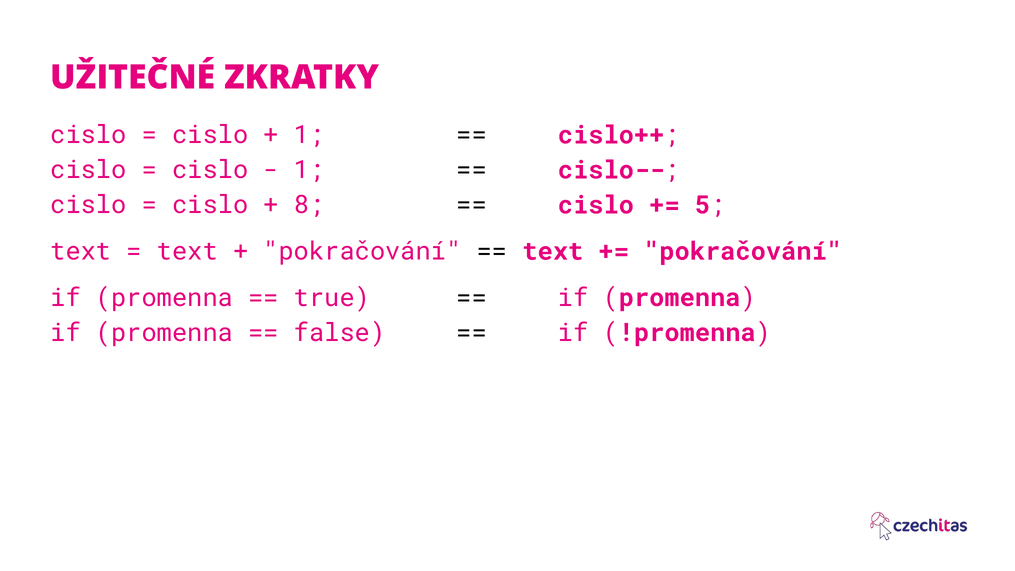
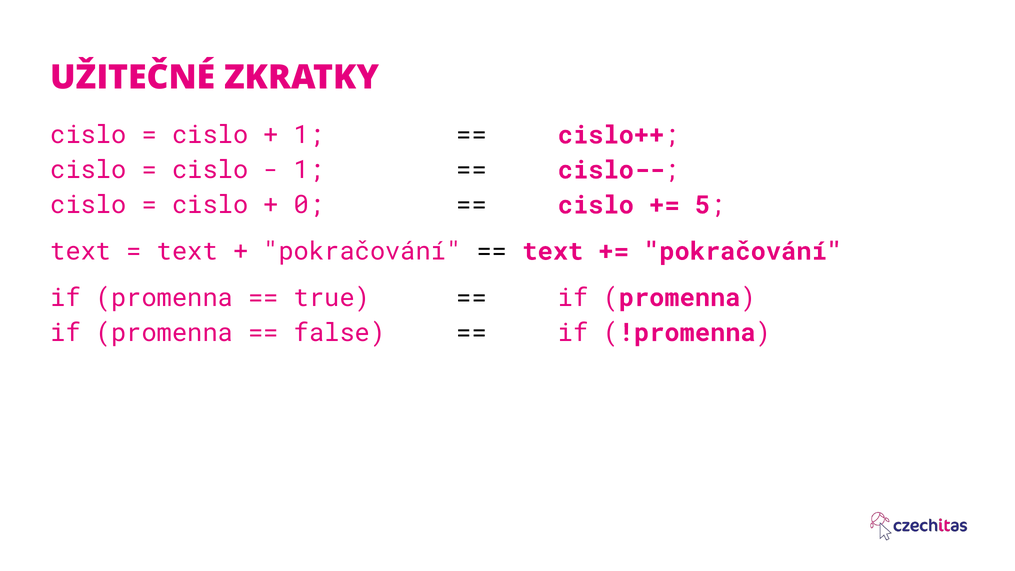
8: 8 -> 0 (309, 205)
